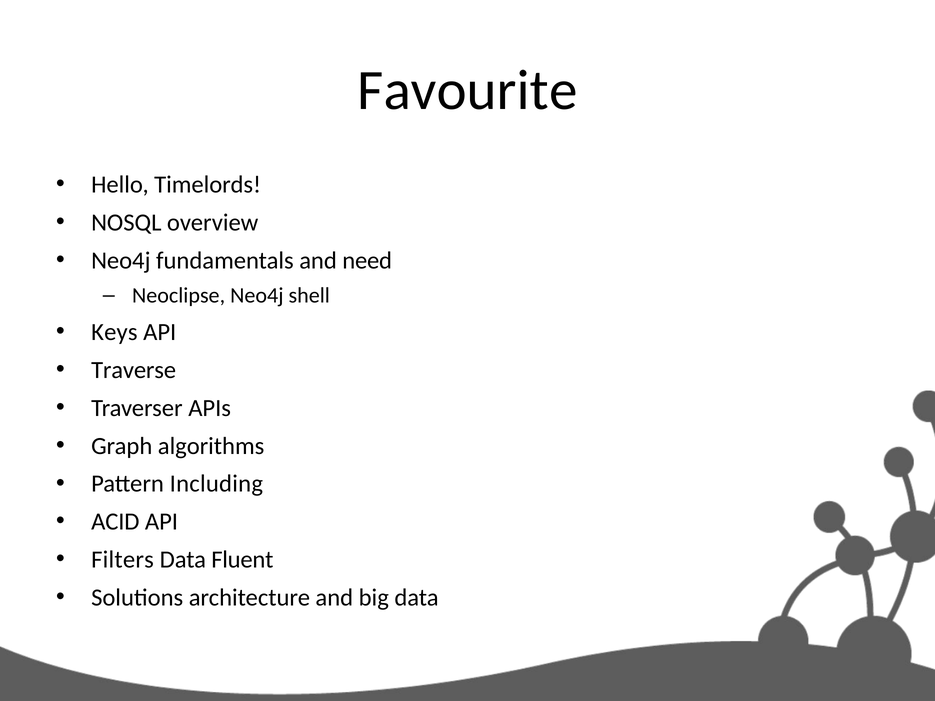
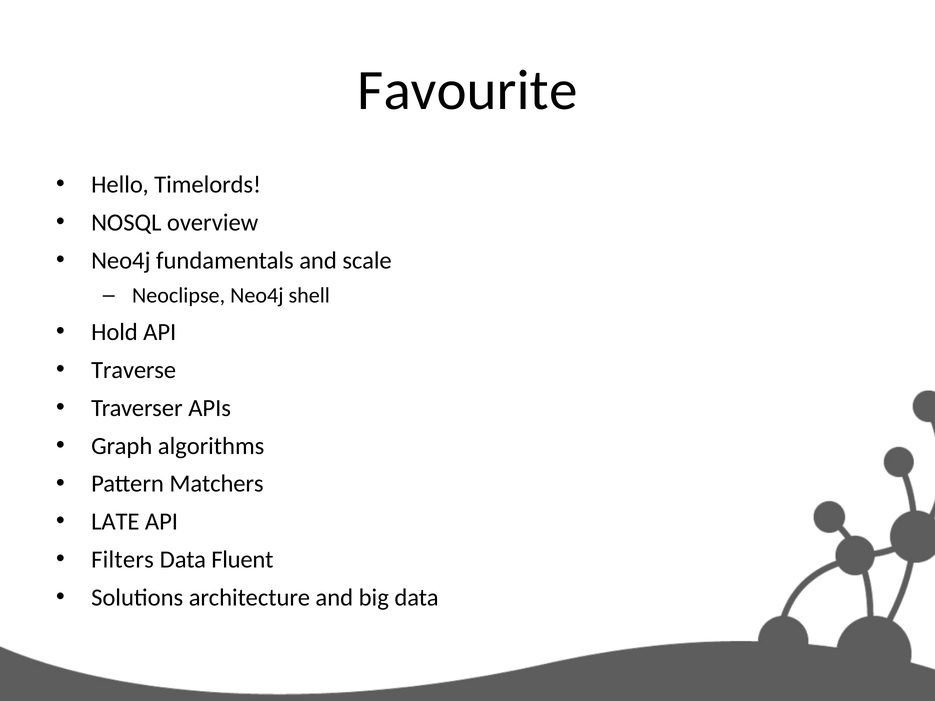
need: need -> scale (367, 261)
Keys: Keys -> Hold (114, 332)
Including: Including -> Matchers (217, 484)
ACID: ACID -> LATE (115, 522)
